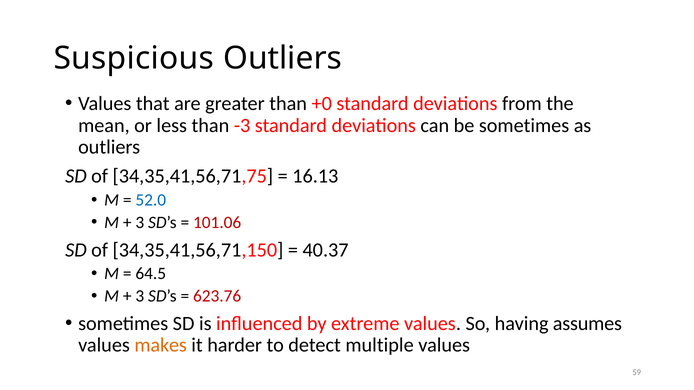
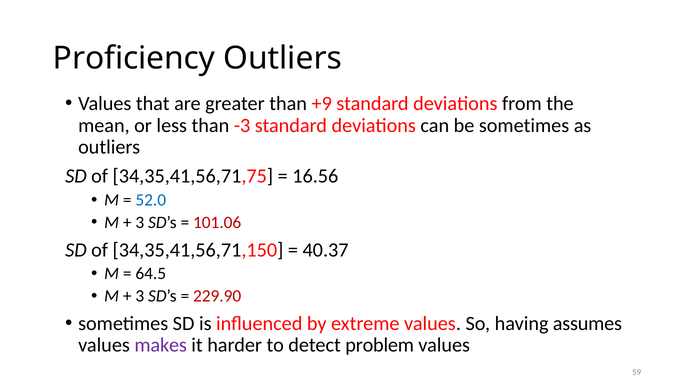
Suspicious: Suspicious -> Proficiency (134, 58)
+0: +0 -> +9 (322, 104)
16.13: 16.13 -> 16.56 (315, 176)
623.76: 623.76 -> 229.90 (217, 296)
makes colour: orange -> purple (161, 346)
multiple: multiple -> problem (380, 346)
